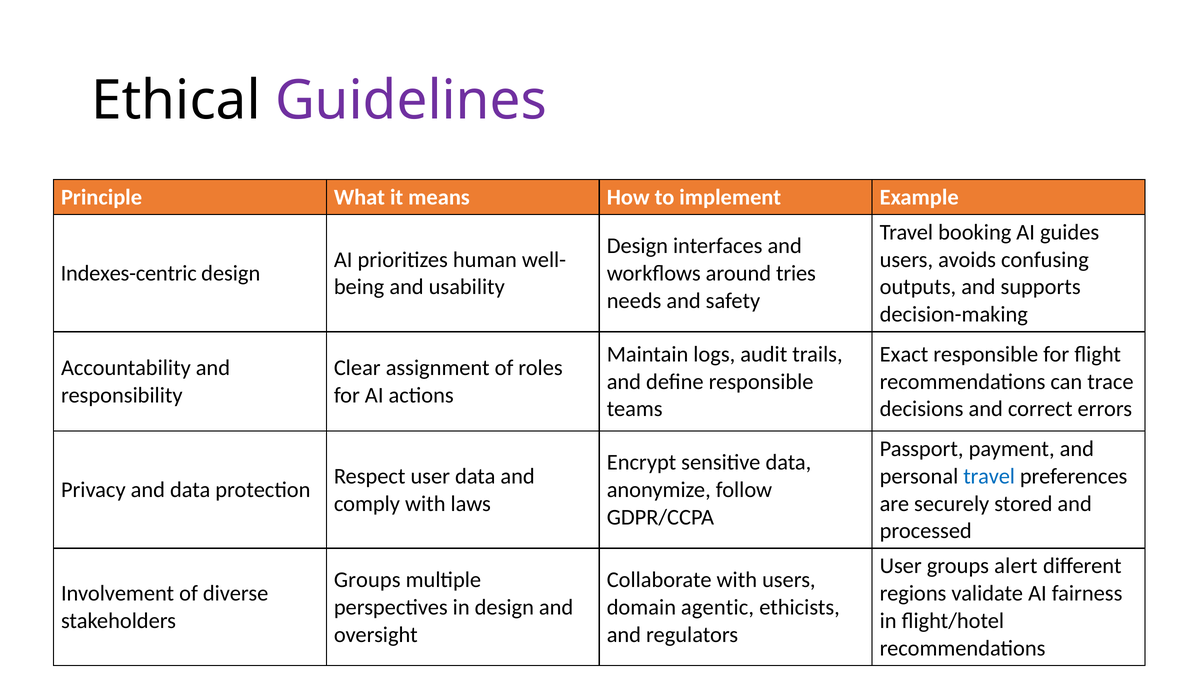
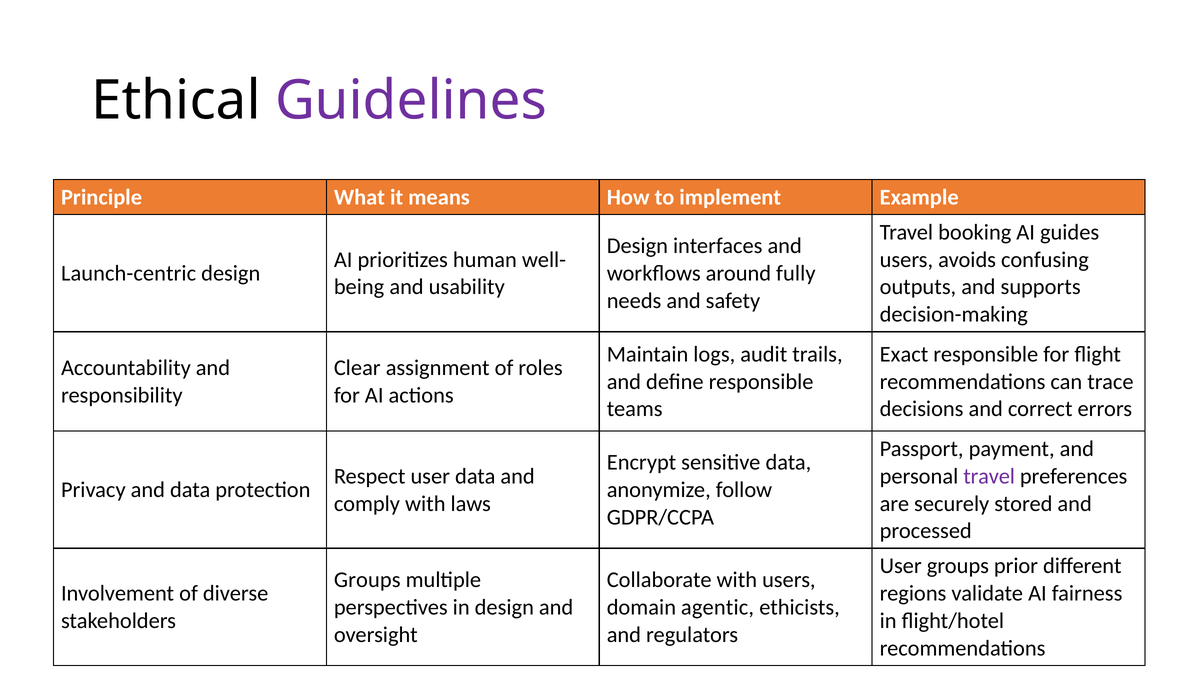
Indexes-centric: Indexes-centric -> Launch-centric (129, 273)
tries: tries -> fully (796, 273)
travel colour: blue -> purple (989, 476)
alert: alert -> prior (1016, 565)
